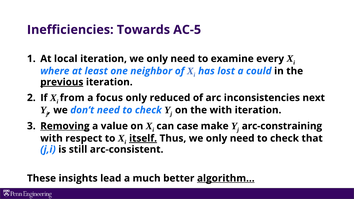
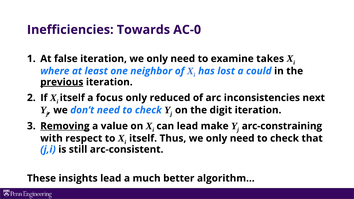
AC-5: AC-5 -> AC-0 (187, 30)
local: local -> false (66, 59)
every: every -> takes (270, 59)
from: from -> itself (72, 98)
the with: with -> digit (221, 110)
can case: case -> lead (187, 126)
itself underline: present -> none (143, 138)
algorithm underline: present -> none (226, 178)
